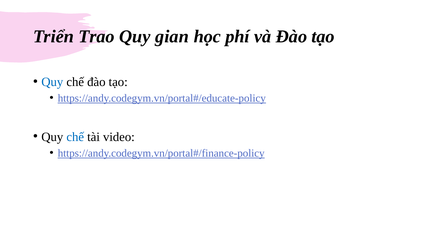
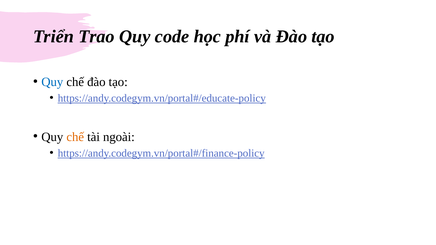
gian: gian -> code (172, 37)
chế colour: blue -> orange (75, 137)
video: video -> ngoài (119, 137)
